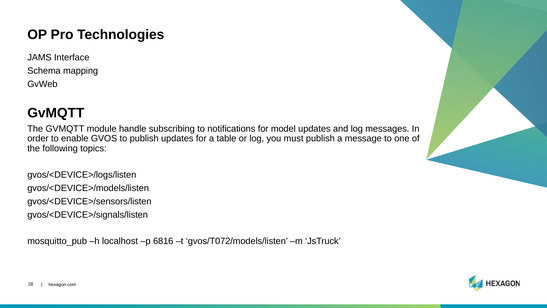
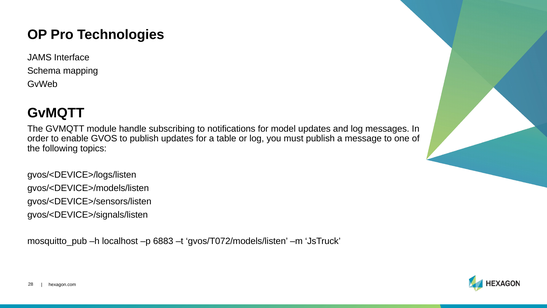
6816: 6816 -> 6883 (163, 241)
